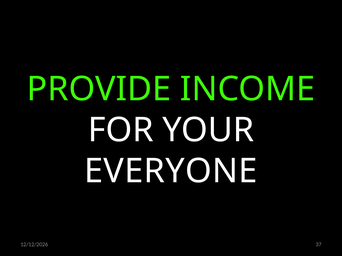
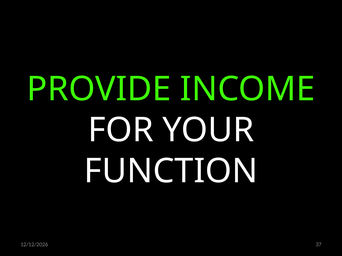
EVERYONE: EVERYONE -> FUNCTION (171, 171)
